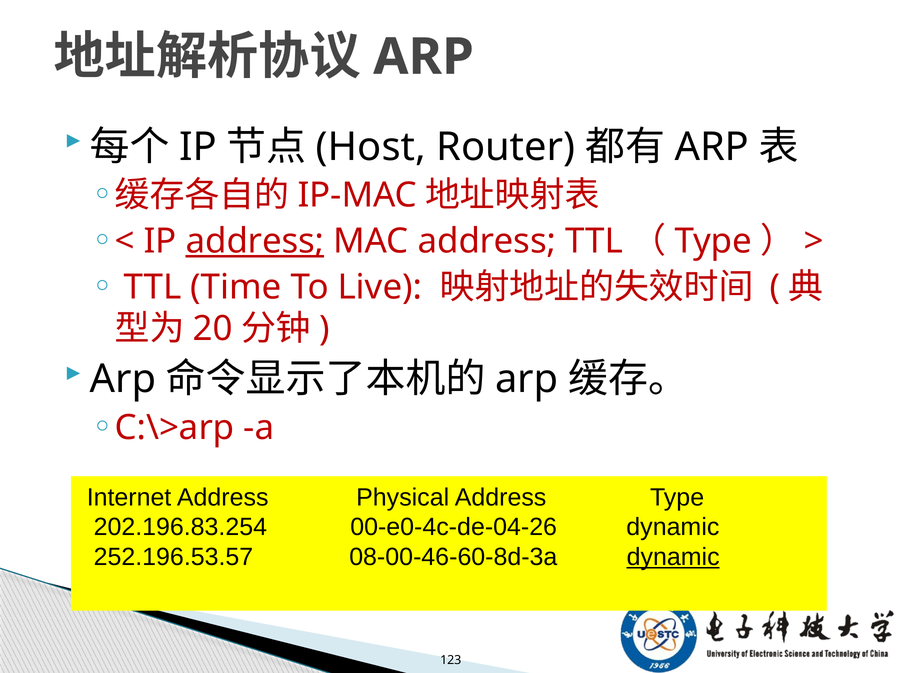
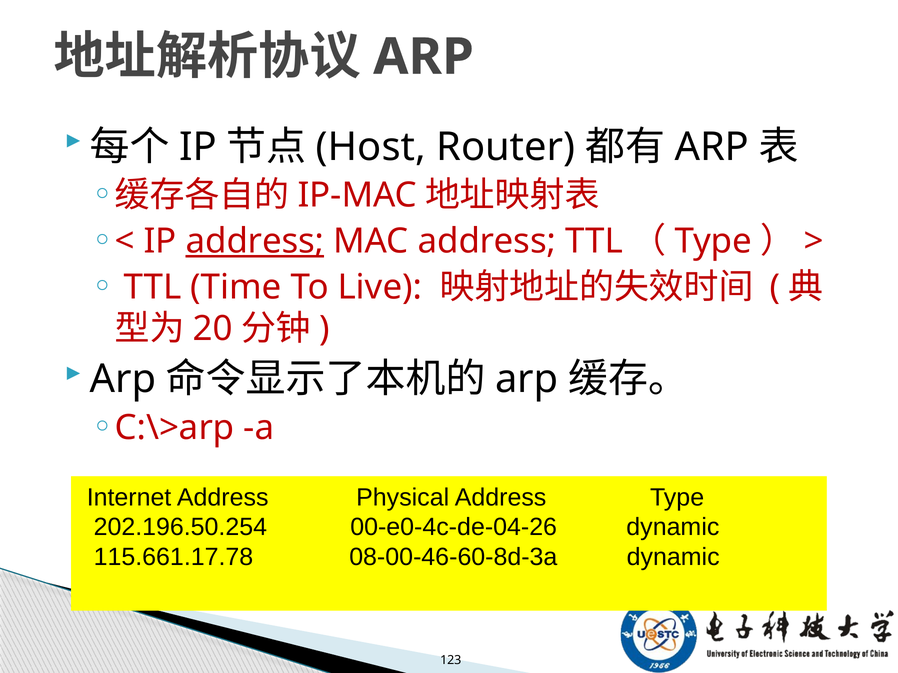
202.196.83.254: 202.196.83.254 -> 202.196.50.254 (180, 528)
252.196.53.57: 252.196.53.57 -> 115.661.17.78 (173, 558)
dynamic underline: present -> none (673, 558)
